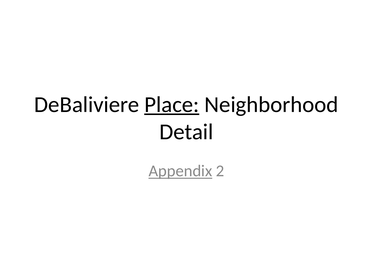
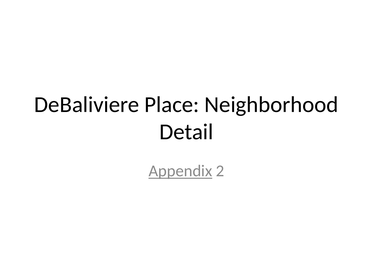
Place underline: present -> none (172, 105)
